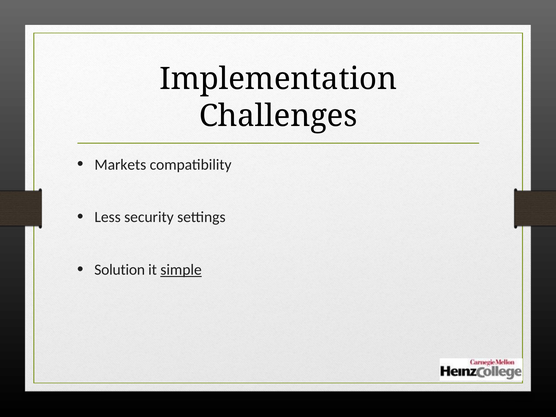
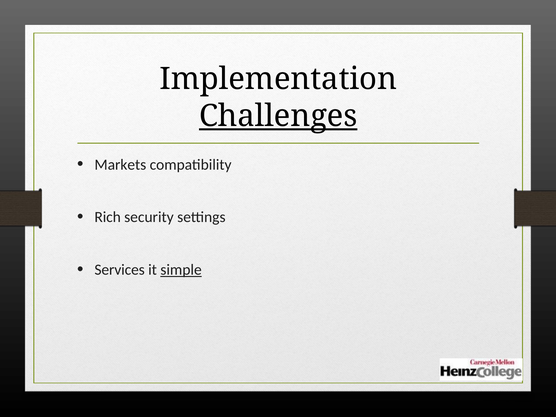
Challenges underline: none -> present (278, 116)
Less: Less -> Rich (108, 217)
Solution: Solution -> Services (120, 270)
